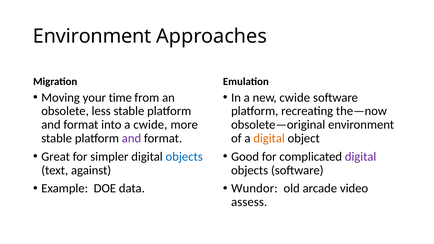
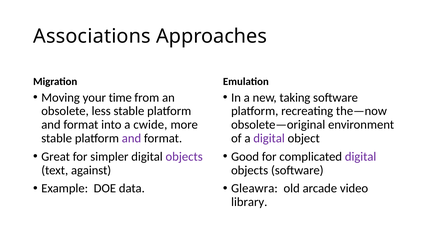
Environment: Environment -> Associations (92, 36)
new cwide: cwide -> taking (295, 98)
digital colour: orange -> purple (269, 138)
objects colour: blue -> purple (184, 157)
Wundor: Wundor -> Gleawra (254, 188)
assess: assess -> library (249, 202)
